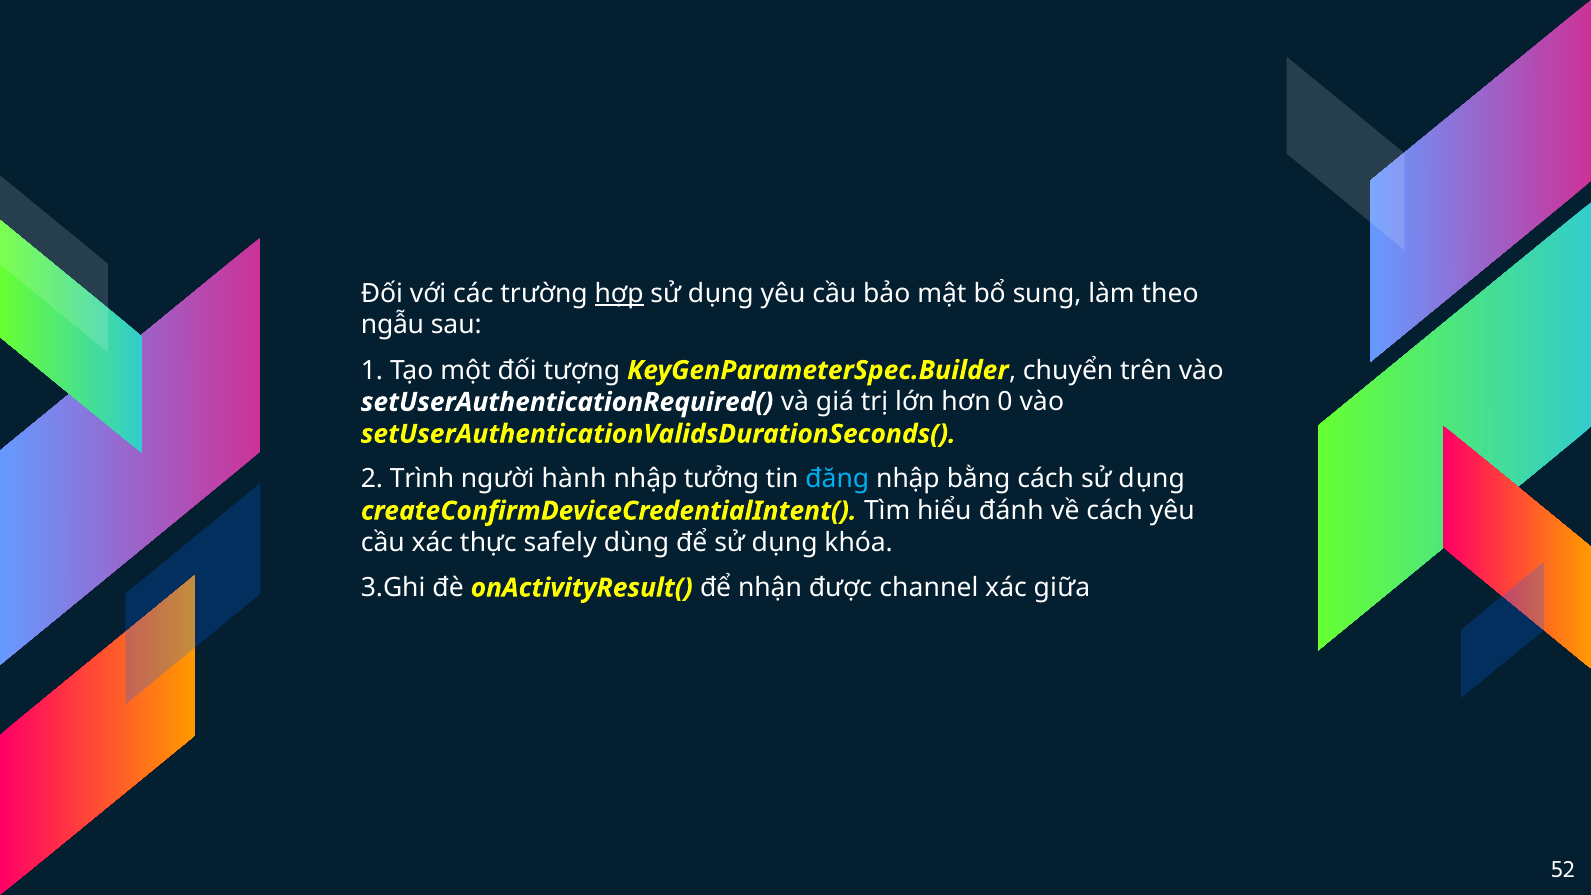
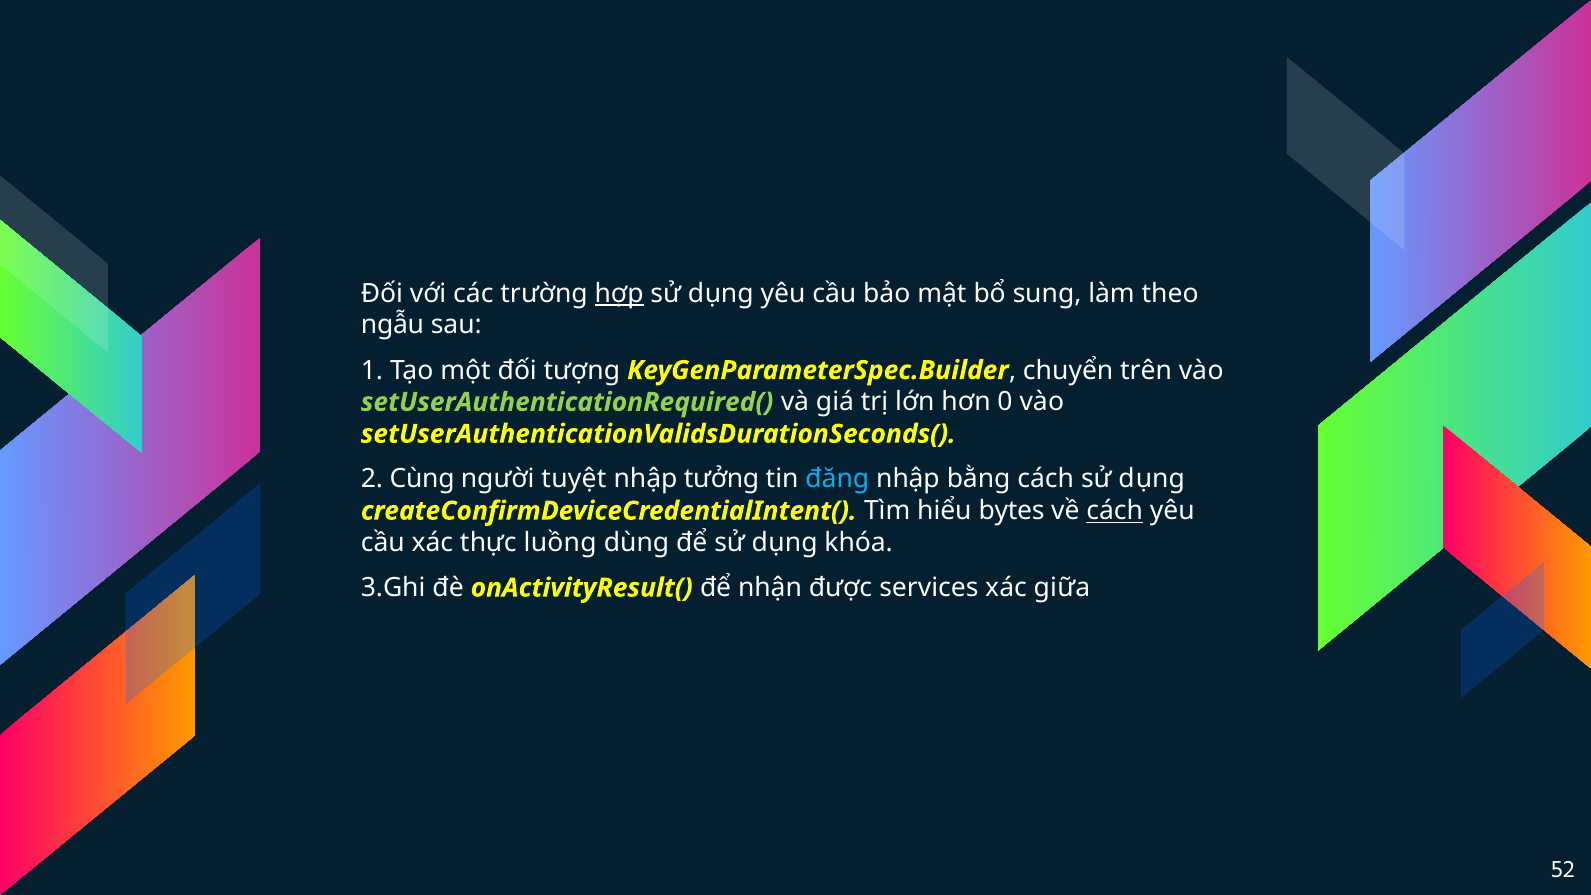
setUserAuthenticationRequired( colour: white -> light green (567, 402)
Trình: Trình -> Cùng (422, 479)
hành: hành -> tuyệt (574, 479)
đánh: đánh -> bytes (1012, 511)
cách underline: none -> present (1115, 511)
safely: safely -> luồng (560, 543)
channel: channel -> services (929, 588)
